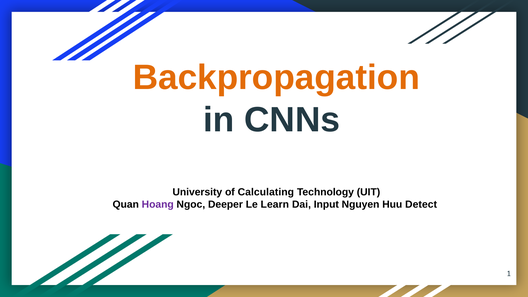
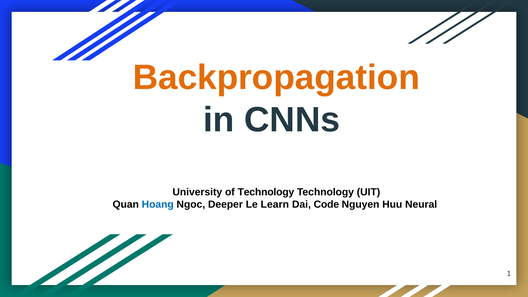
of Calculating: Calculating -> Technology (266, 192)
Hoang colour: purple -> blue (158, 205)
Input: Input -> Code (326, 205)
Detect: Detect -> Neural (421, 205)
